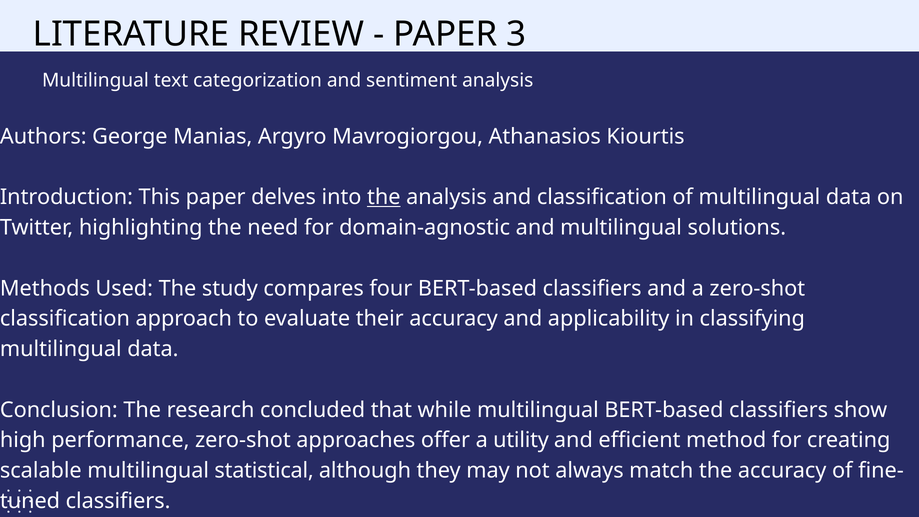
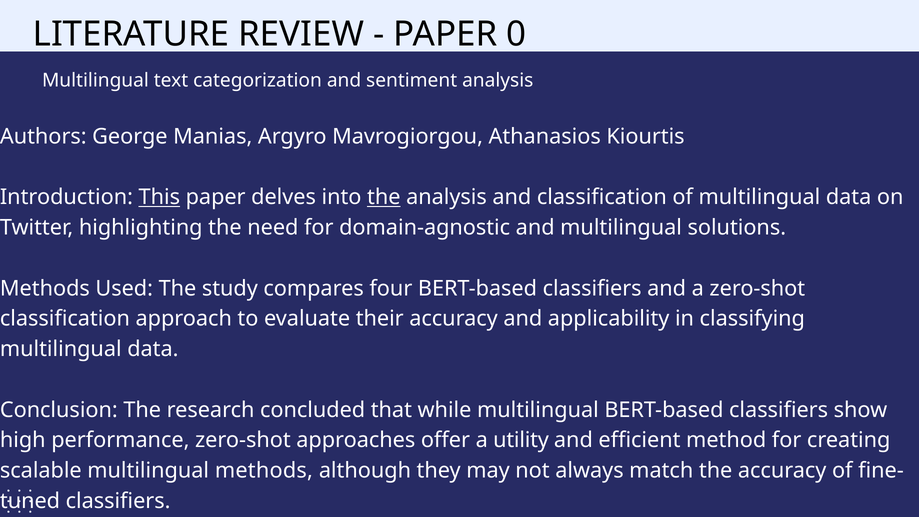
3: 3 -> 0 (516, 34)
This underline: none -> present (159, 197)
multilingual statistical: statistical -> methods (264, 471)
